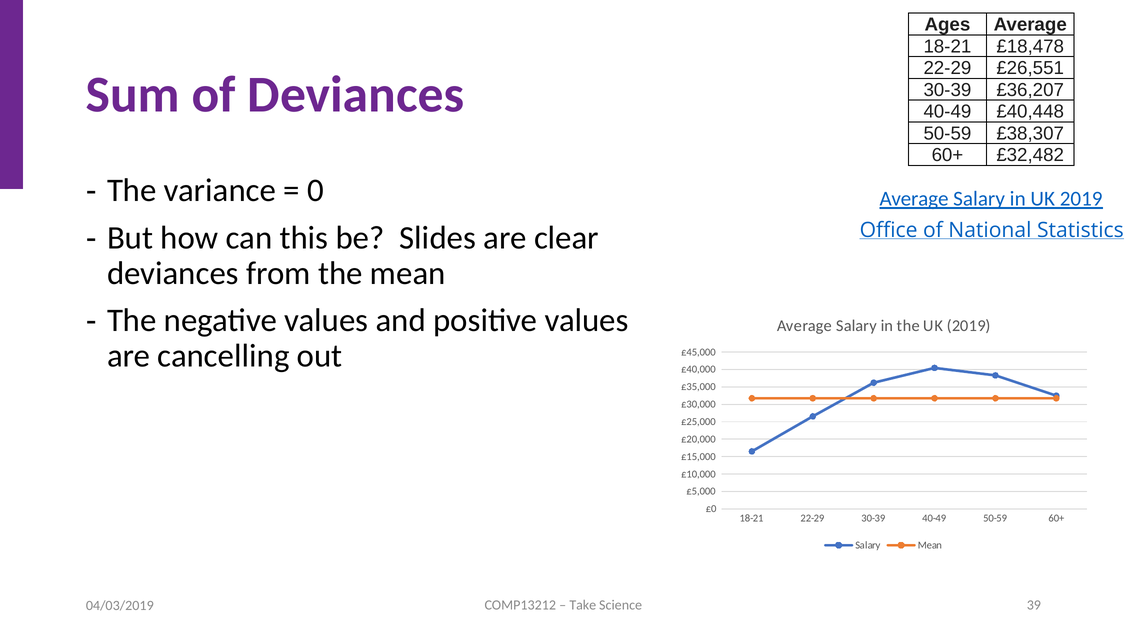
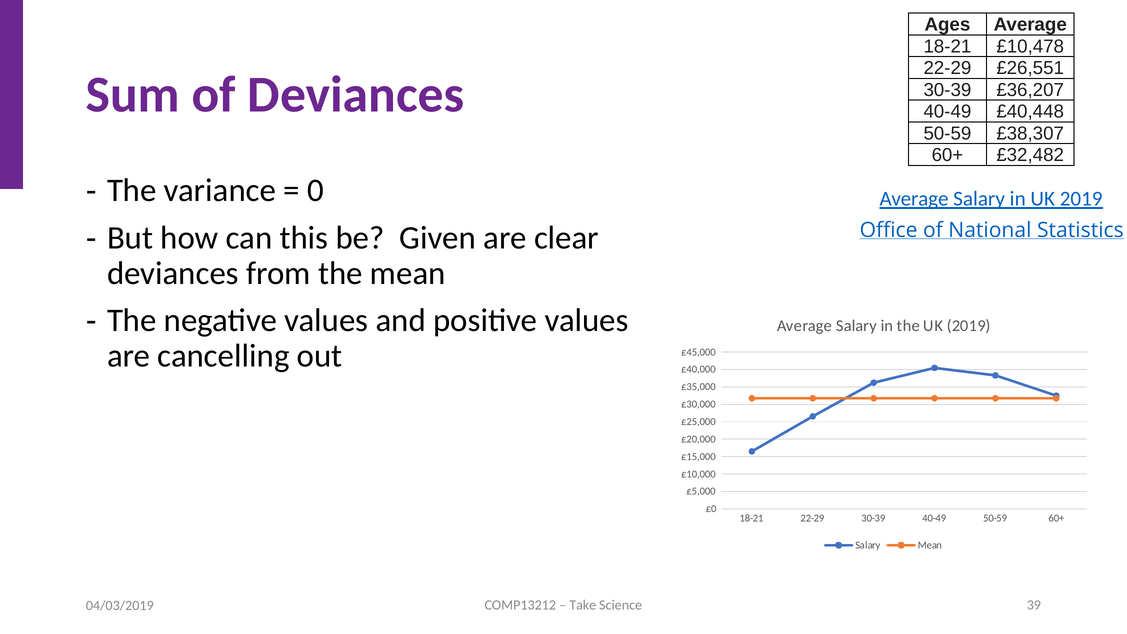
£18,478: £18,478 -> £10,478 (1030, 46)
Slides: Slides -> Given (438, 238)
